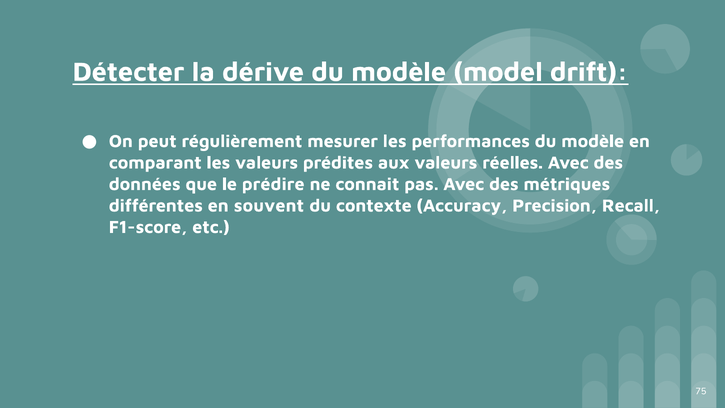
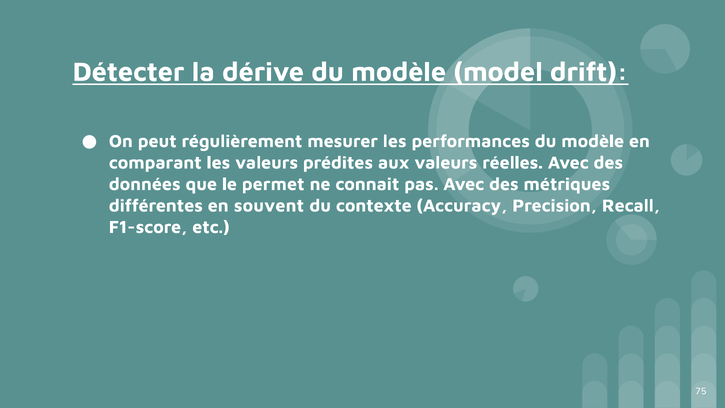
prédire: prédire -> permet (273, 184)
